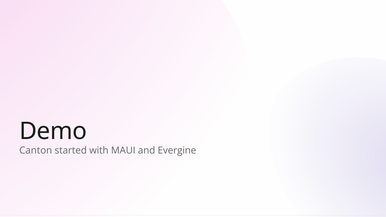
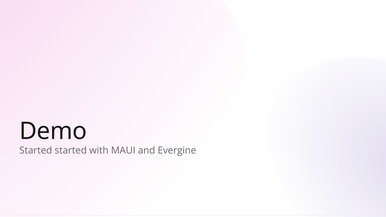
Canton: Canton -> Started (36, 150)
